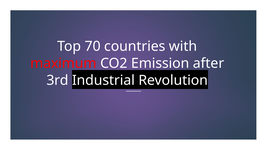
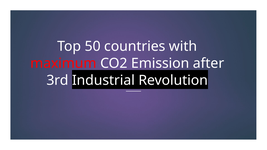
70: 70 -> 50 (93, 46)
